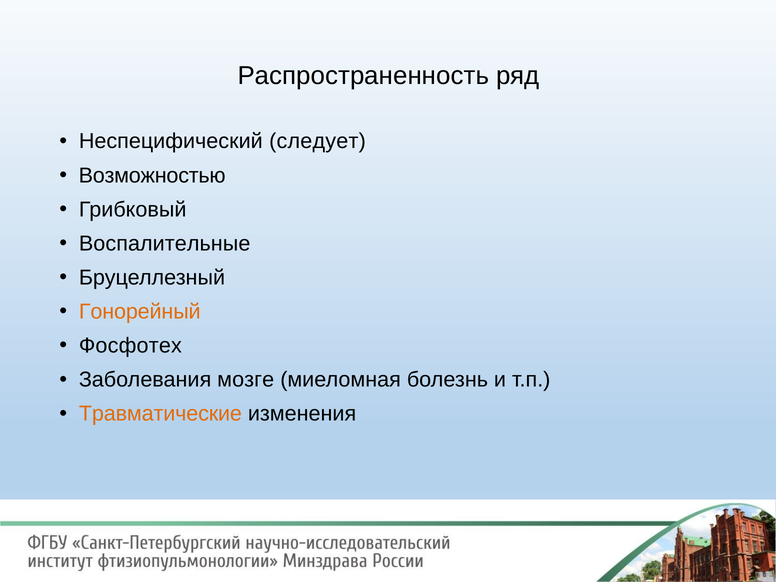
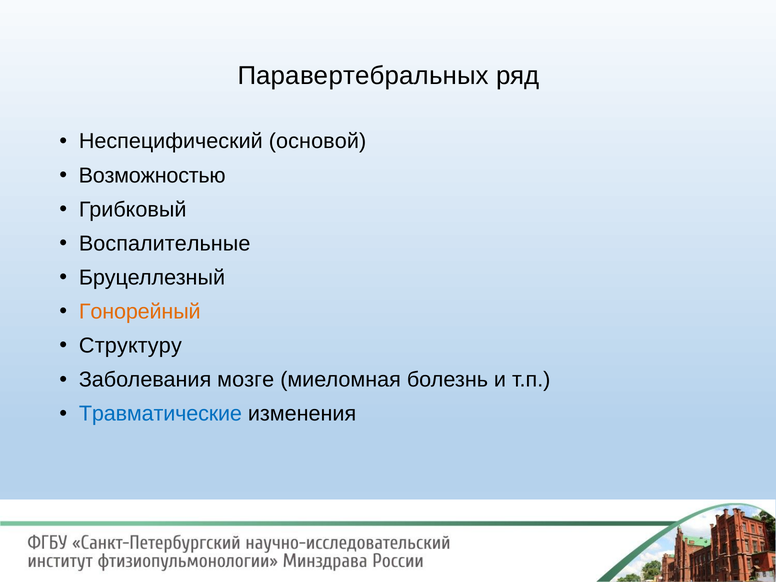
Распространенность: Распространенность -> Паравертебральных (363, 76)
следует: следует -> основой (318, 141)
Фосфотех: Фосфотех -> Структуру (130, 346)
Травматические colour: orange -> blue (160, 414)
